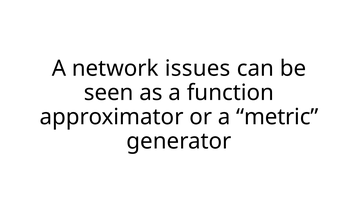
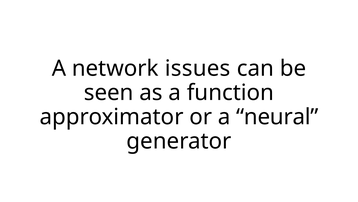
metric: metric -> neural (277, 117)
